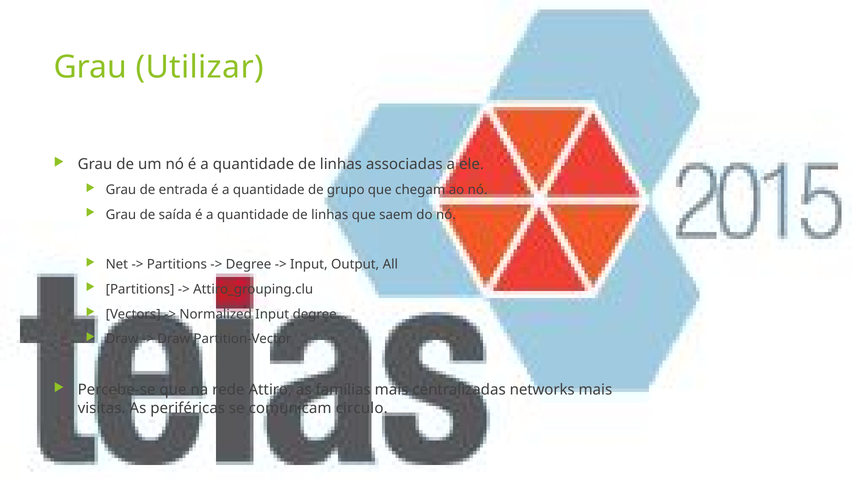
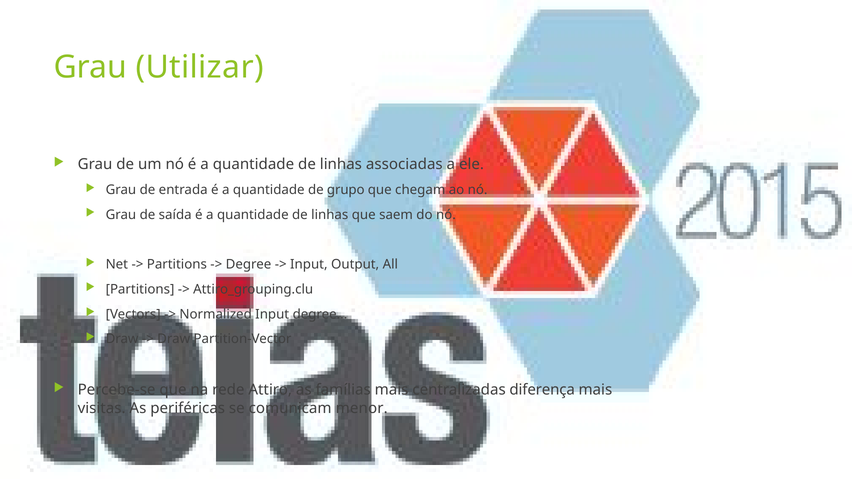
networks: networks -> diferença (542, 390)
circulo: circulo -> menor (362, 408)
